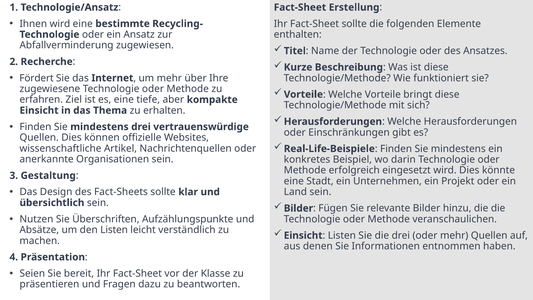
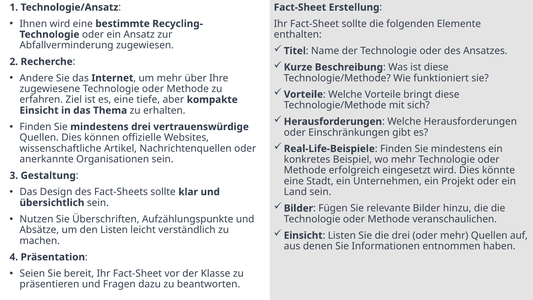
Fördert: Fördert -> Andere (36, 78)
wo darin: darin -> mehr (403, 159)
